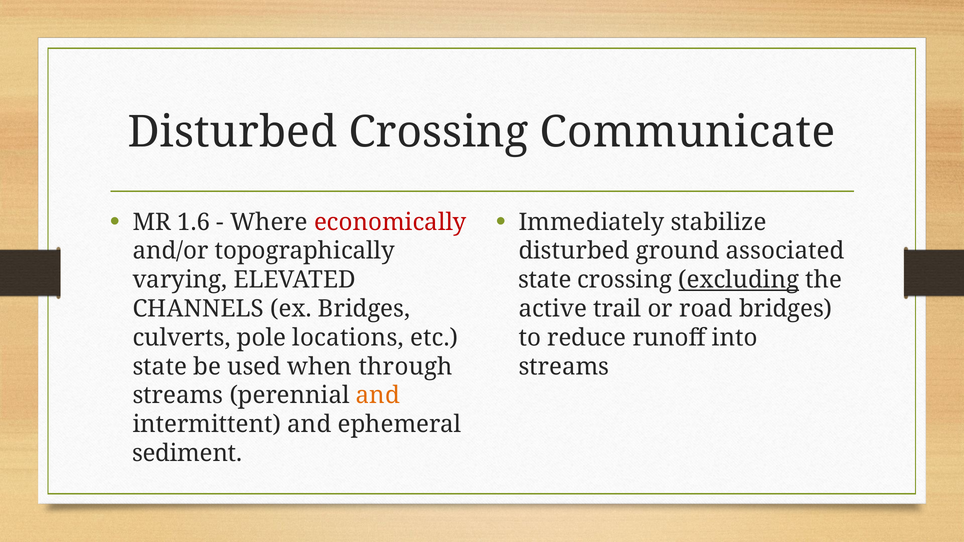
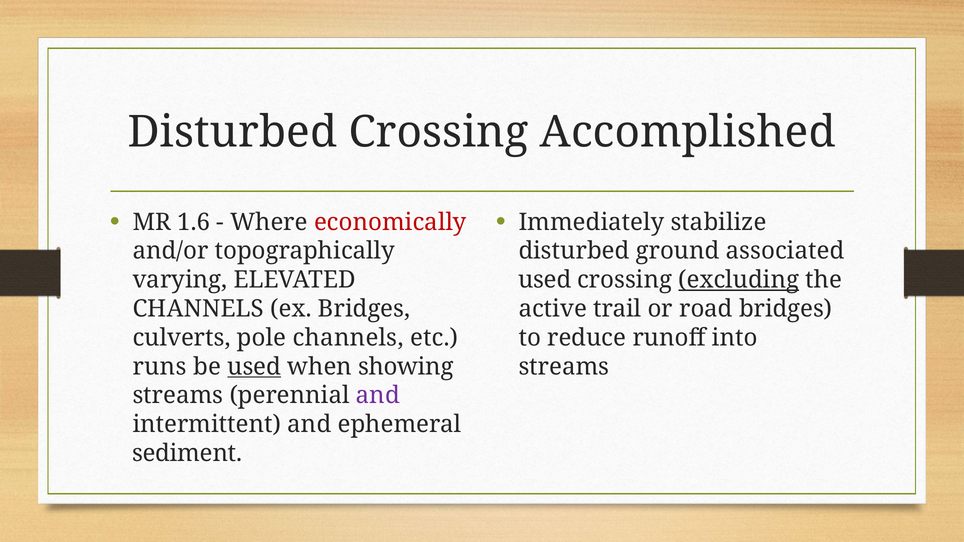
Communicate: Communicate -> Accomplished (688, 132)
state: state -> used (545, 280)
pole locations: locations -> channels (348, 338)
state: state -> runs (160, 367)
used underline: none -> present (254, 367)
through: through -> showing (406, 367)
and colour: orange -> purple (378, 396)
